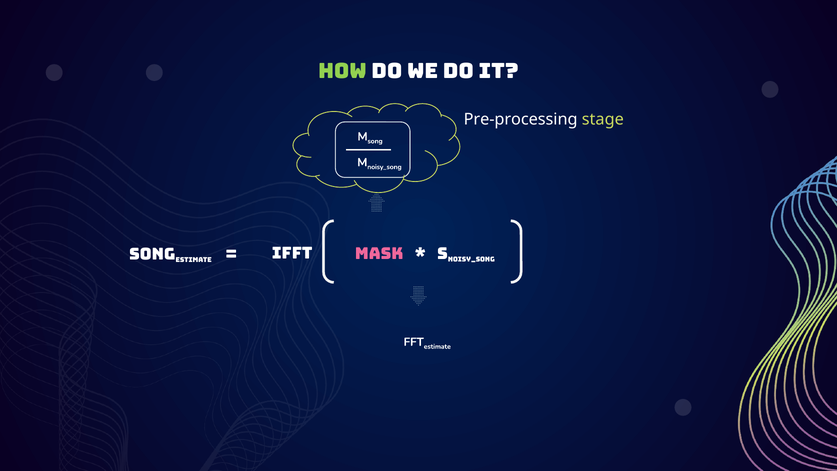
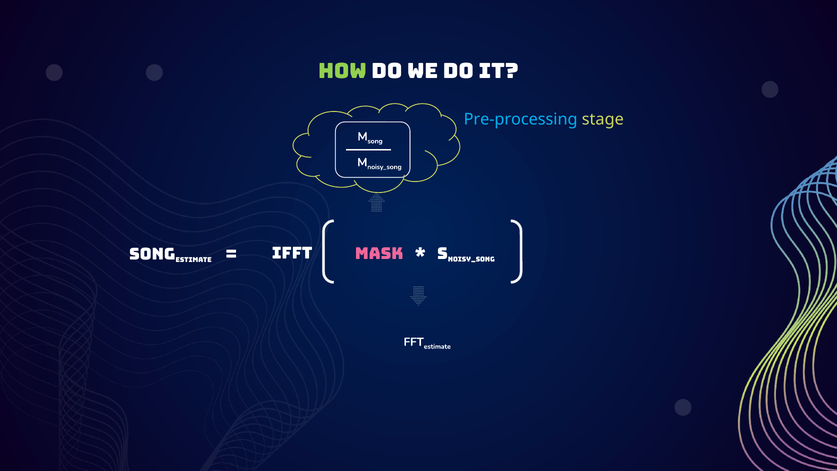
Pre-processing colour: white -> light blue (521, 119)
